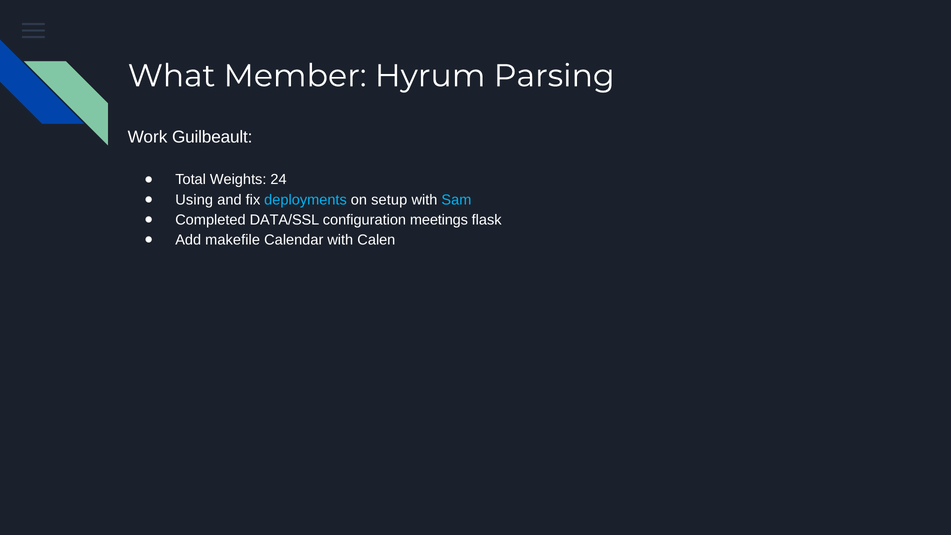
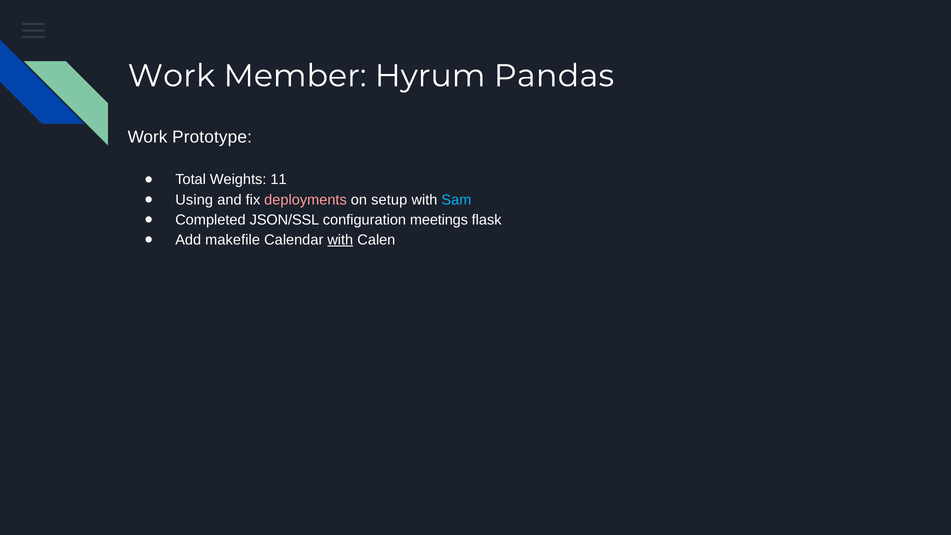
What: What -> Work (171, 76)
Parsing: Parsing -> Pandas (554, 76)
Guilbeault: Guilbeault -> Prototype (212, 137)
24: 24 -> 11 (279, 180)
deployments colour: light blue -> pink (306, 200)
DATA/SSL: DATA/SSL -> JSON/SSL (284, 220)
with underline: none -> present (340, 240)
